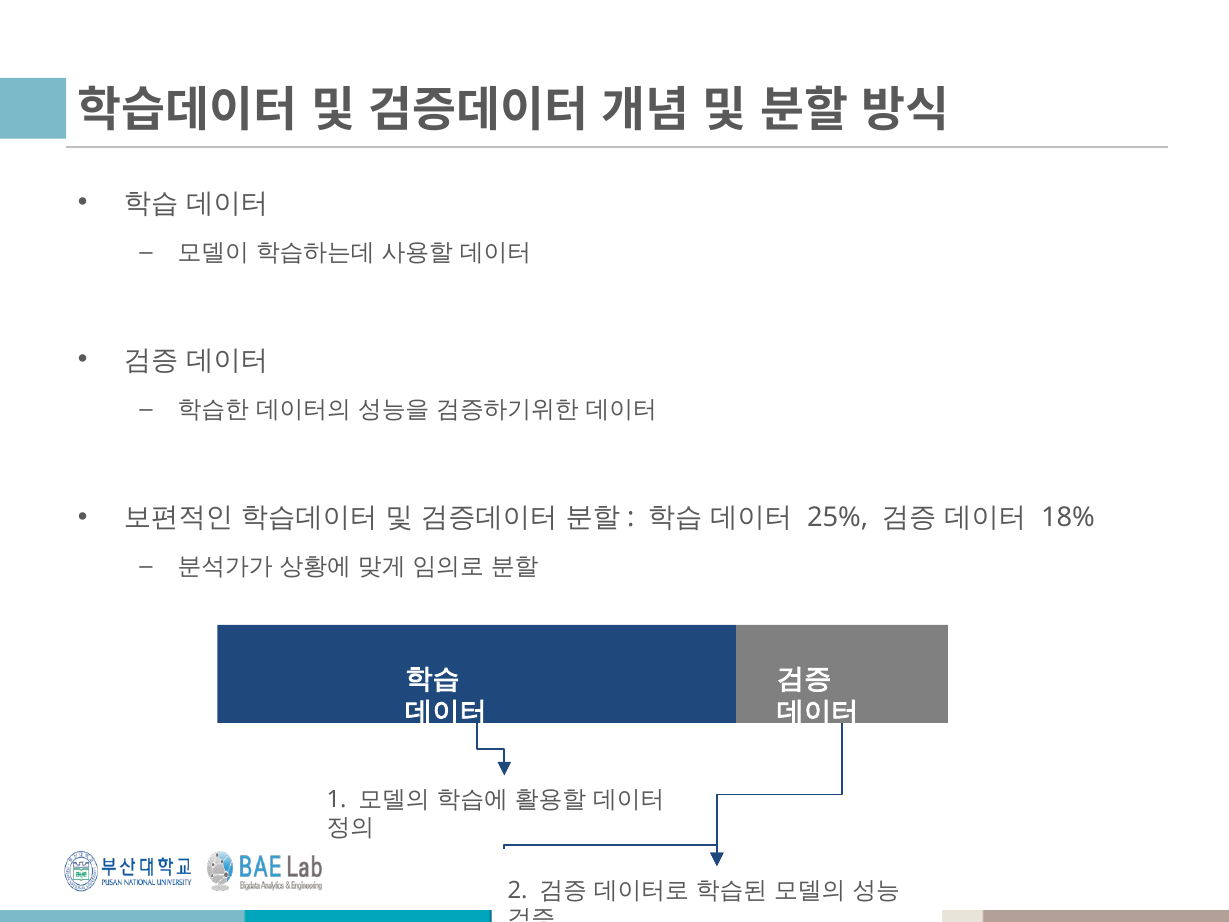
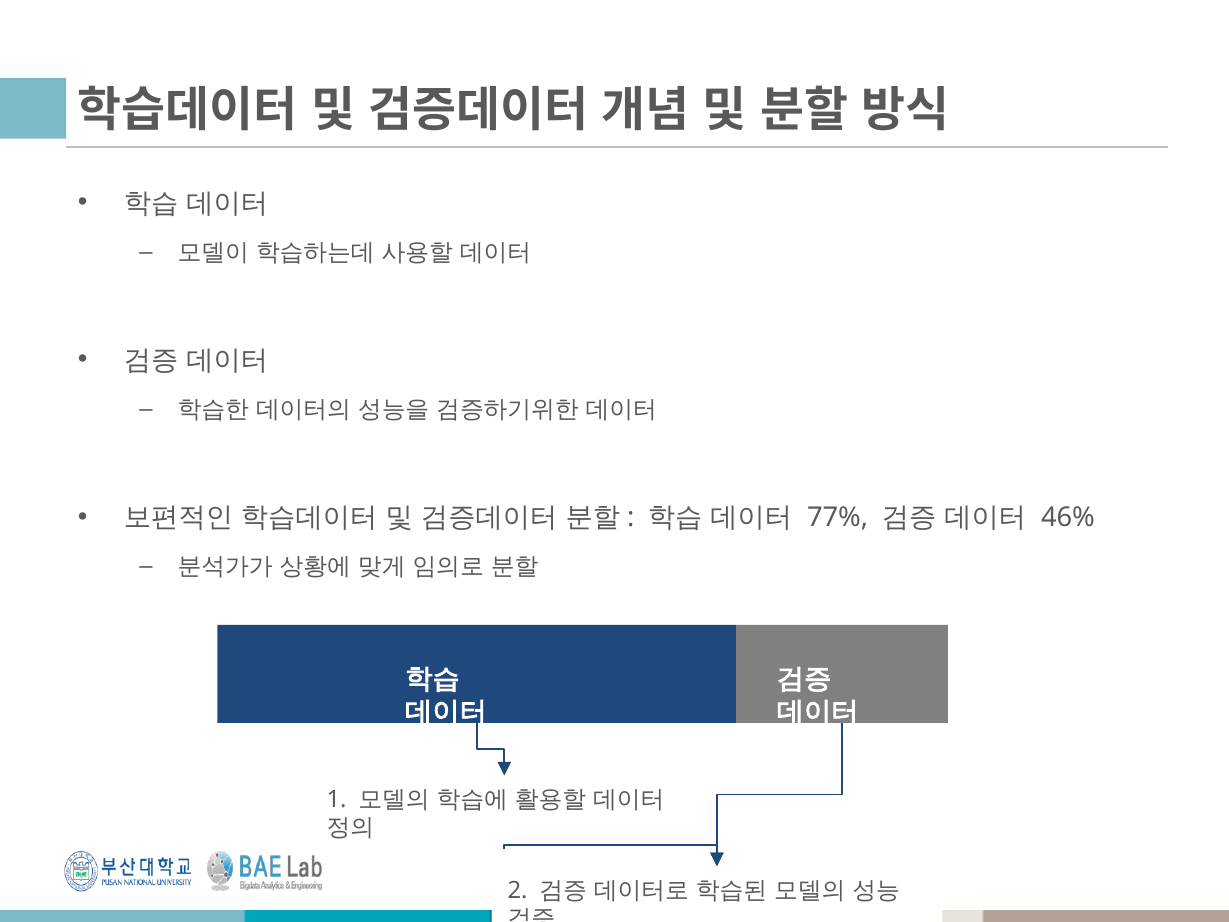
25%: 25% -> 77% (838, 517)
18%: 18% -> 46% (1068, 517)
